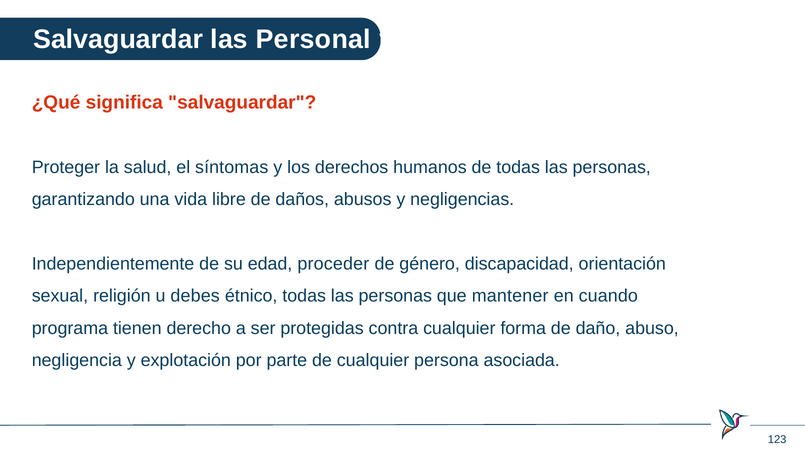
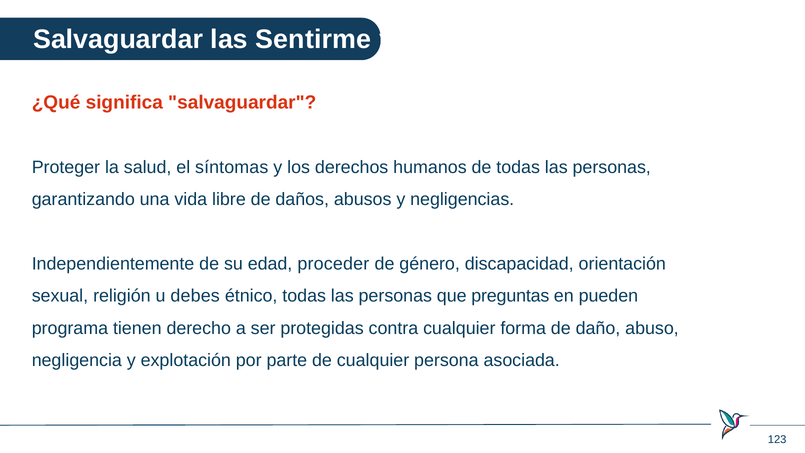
Personal: Personal -> Sentirme (313, 39)
mantener: mantener -> preguntas (510, 296)
cuando: cuando -> pueden (608, 296)
